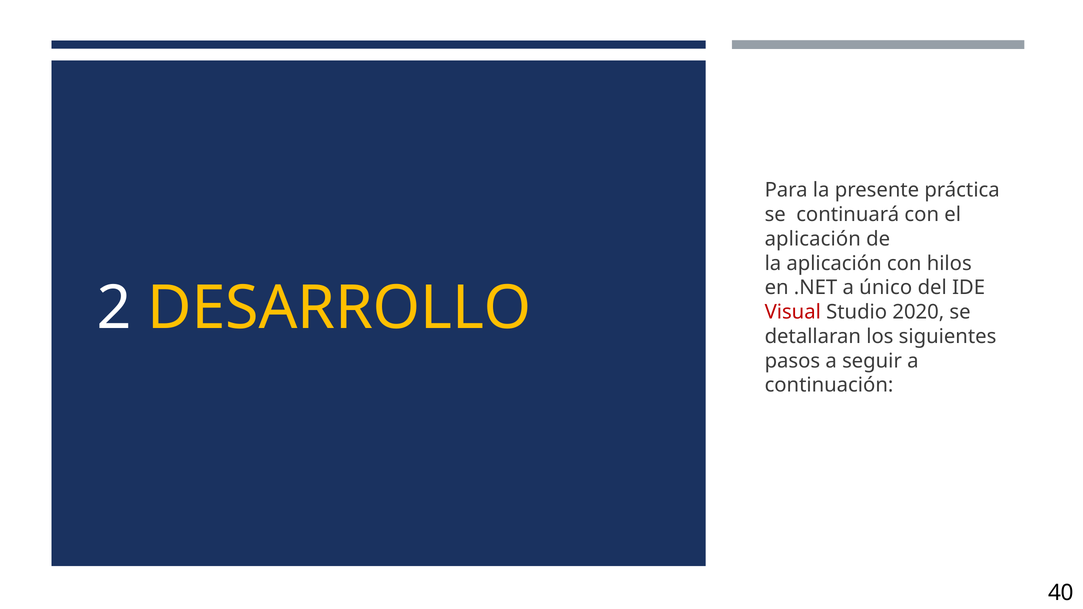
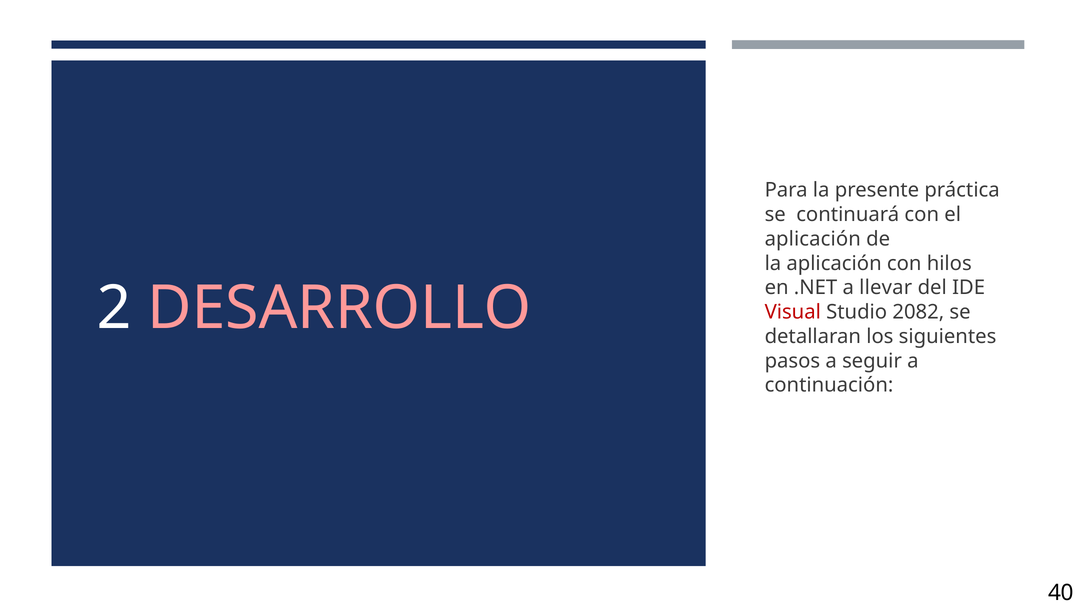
único: único -> llevar (886, 288)
DESARROLLO colour: yellow -> pink (339, 308)
2020: 2020 -> 2082 (918, 312)
